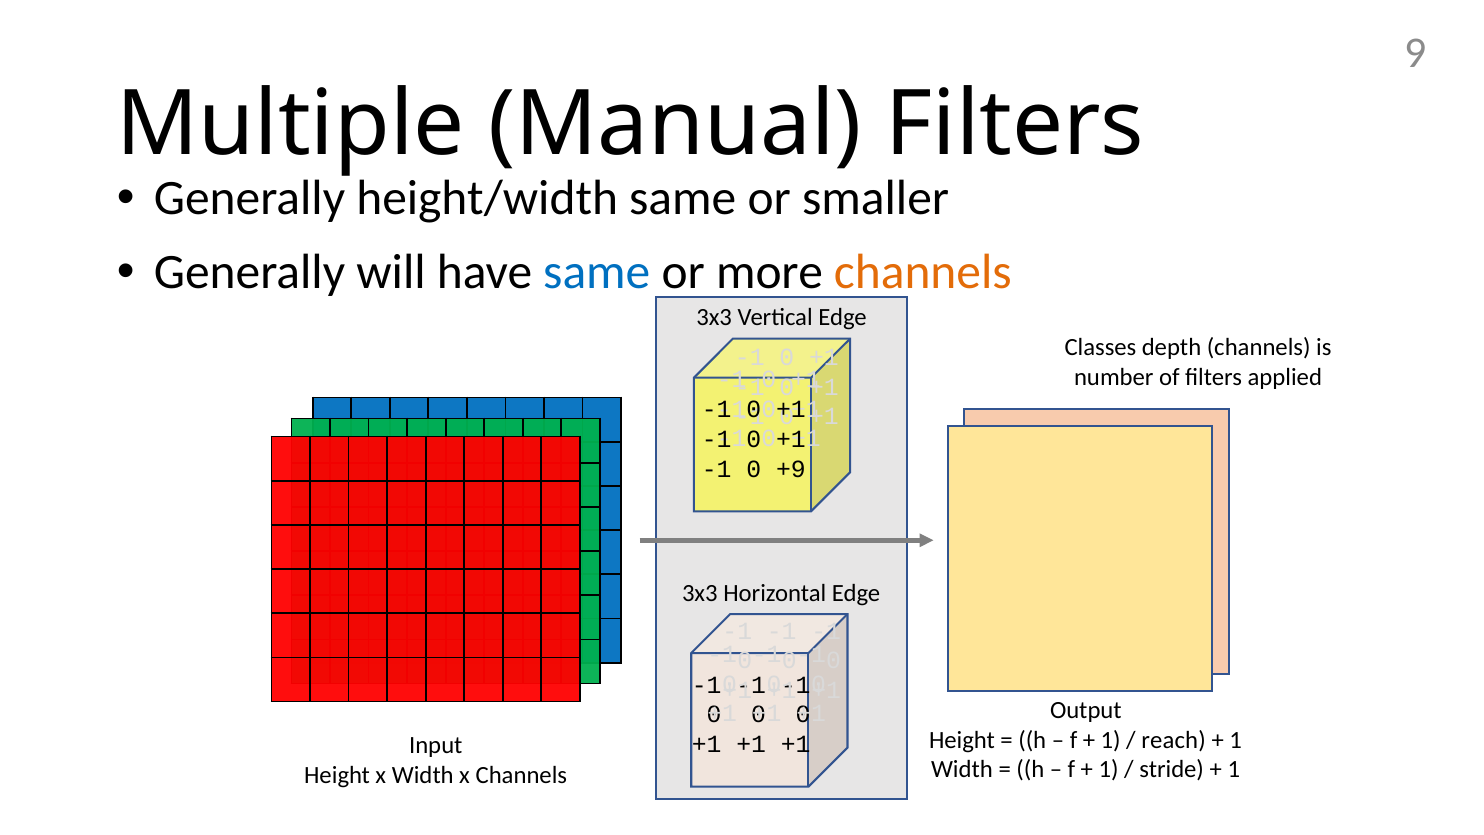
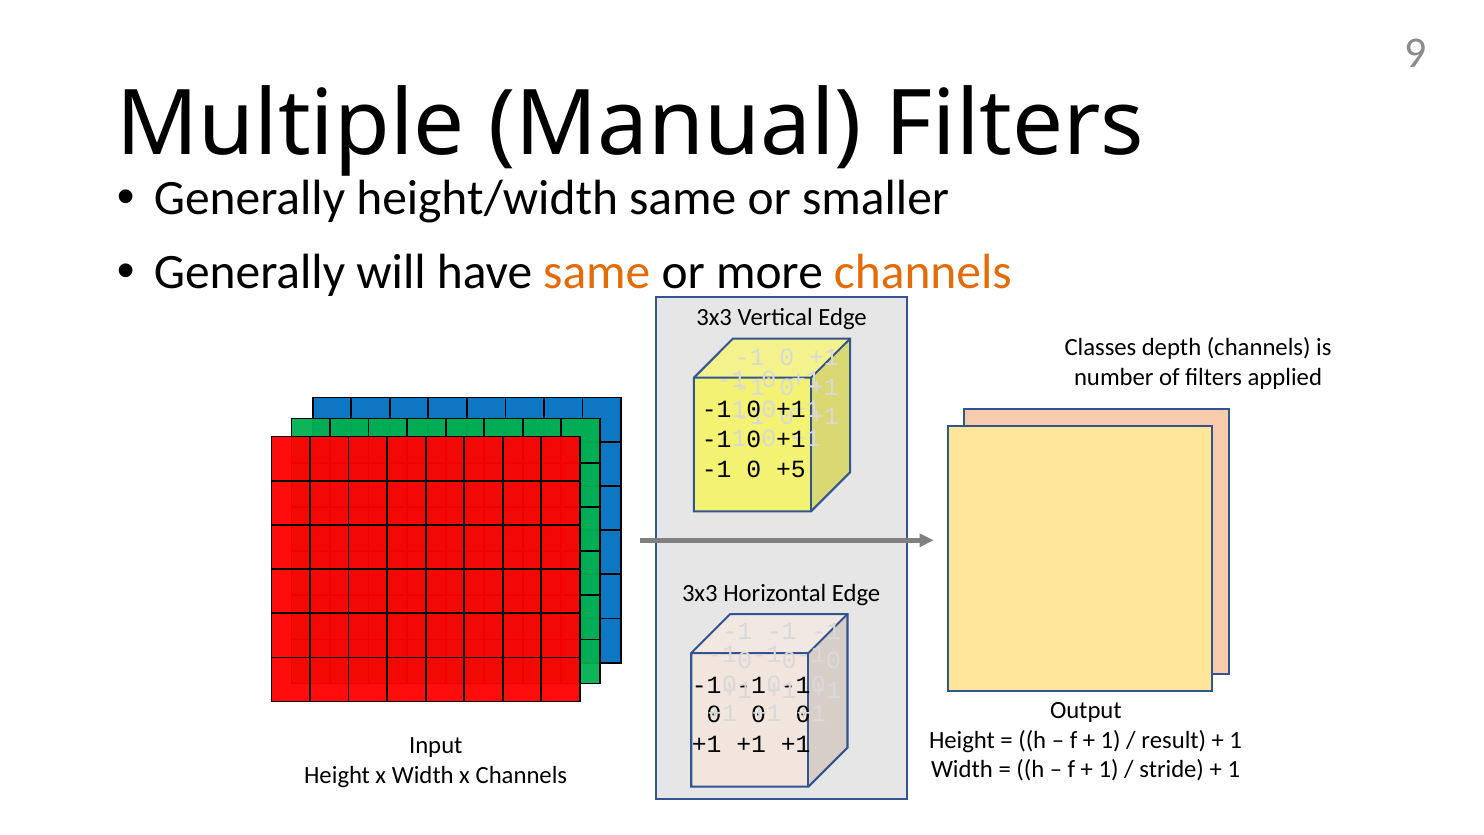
same colour: blue -> orange (597, 272)
+9: +9 -> +5 (791, 469)
reach: reach -> result (1174, 740)
